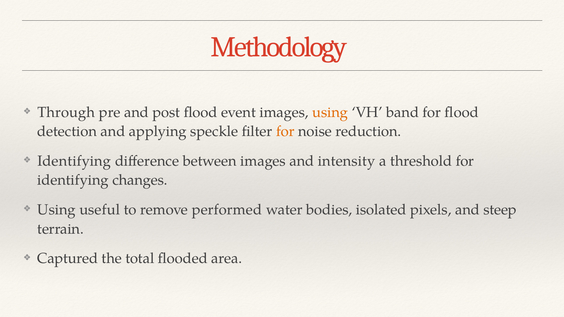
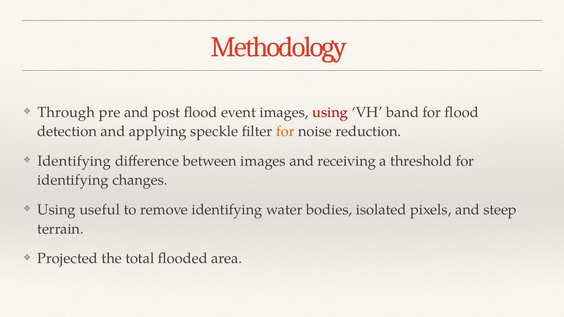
using colour: orange -> red (330, 112)
intensity: intensity -> receiving (347, 161)
remove performed: performed -> identifying (227, 210)
Captured: Captured -> Projected (68, 259)
